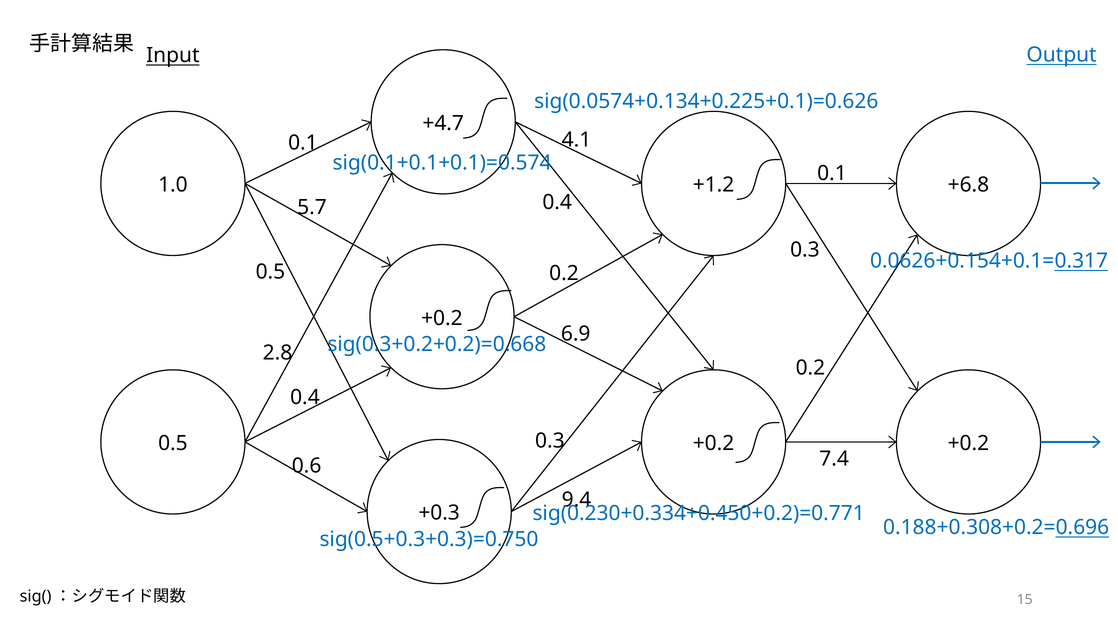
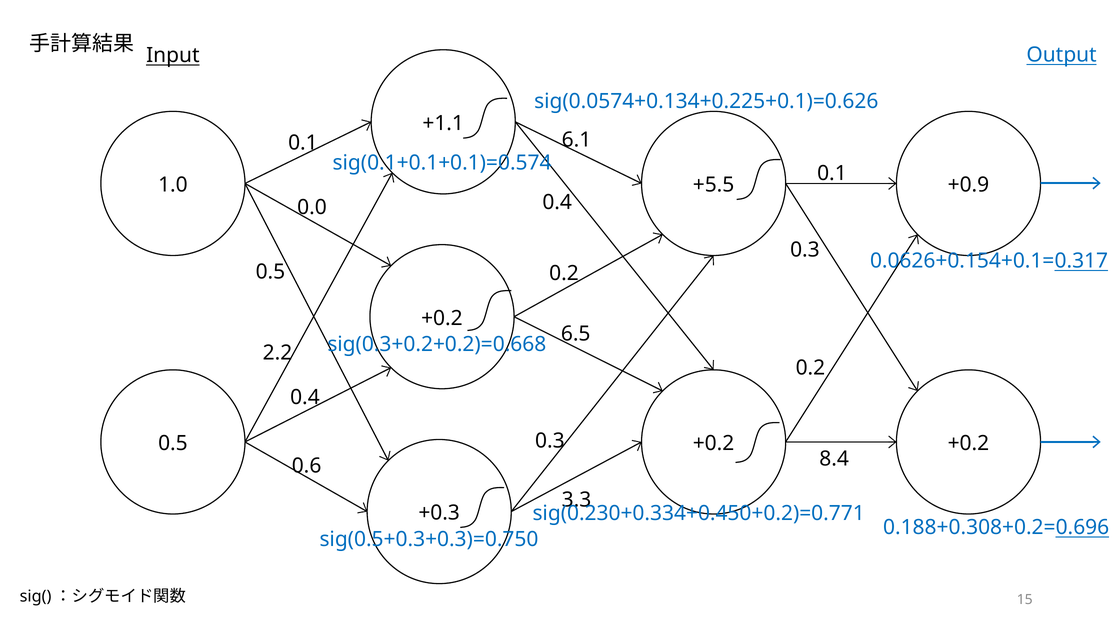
+4.7: +4.7 -> +1.1 (443, 123)
4.1: 4.1 -> 6.1 (577, 140)
+1.2: +1.2 -> +5.5 (714, 185)
+6.8: +6.8 -> +0.9 (968, 185)
5.7: 5.7 -> 0.0 (312, 207)
6.9: 6.9 -> 6.5 (576, 334)
2.8: 2.8 -> 2.2 (277, 353)
7.4: 7.4 -> 8.4 (834, 459)
9.4: 9.4 -> 3.3 (577, 500)
